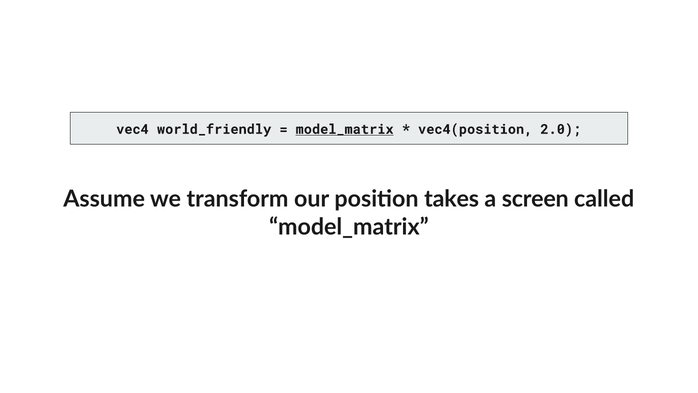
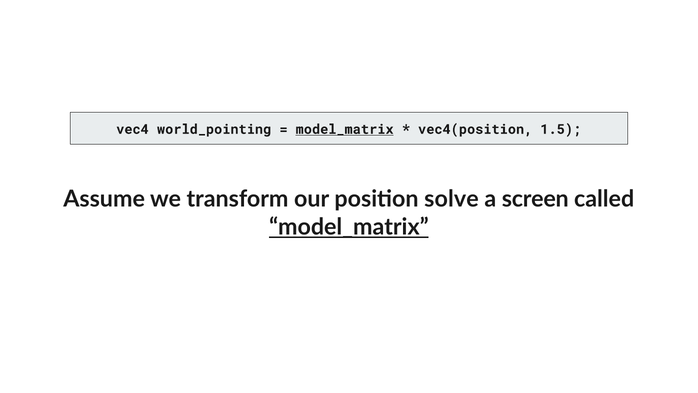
world_friendly: world_friendly -> world_pointing (214, 129)
2.0: 2.0 -> 1.5 (561, 129)
takes: takes -> solve (451, 199)
model_matrix underline: none -> present (349, 227)
